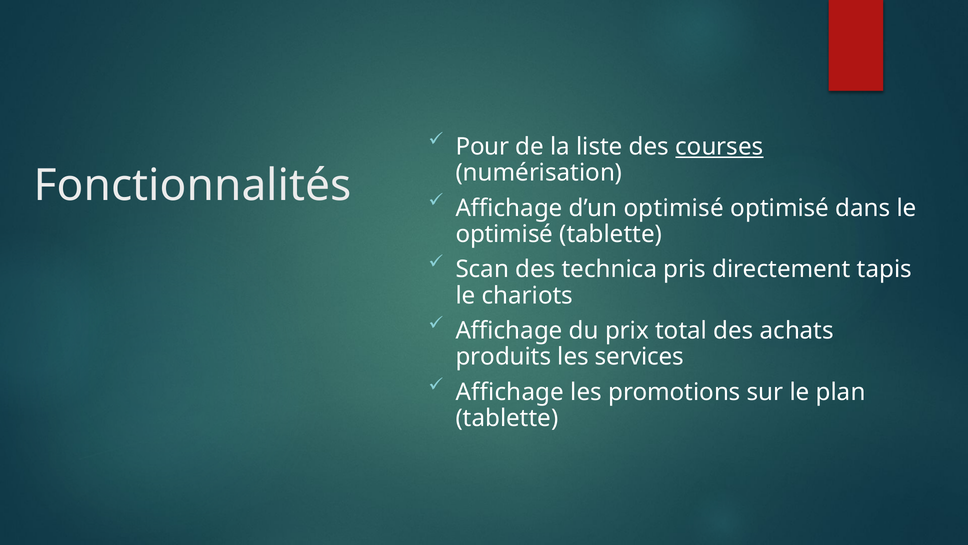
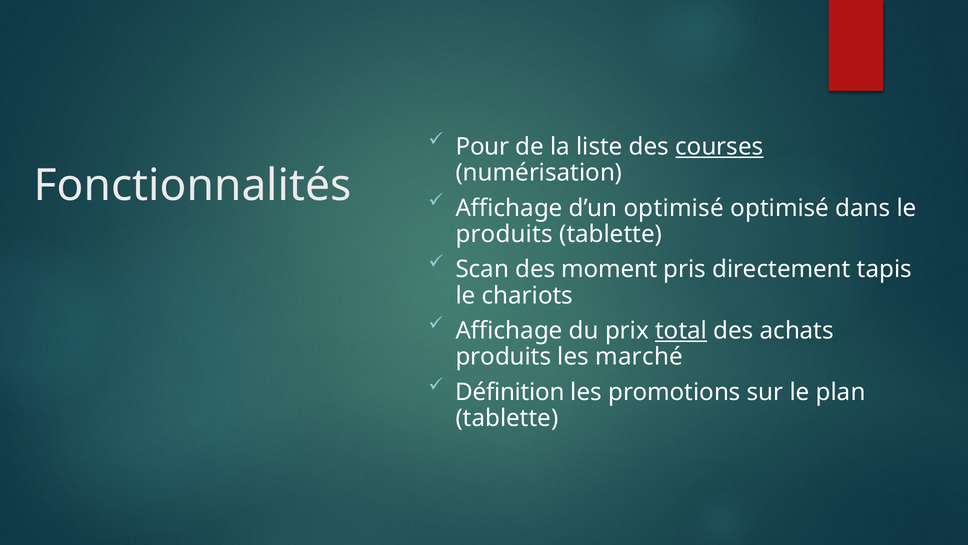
optimisé: optimisé -> produits (504, 234)
technica: technica -> moment (610, 269)
total underline: none -> present (681, 330)
services: services -> marché (639, 357)
Affichage: Affichage -> Définition (510, 392)
